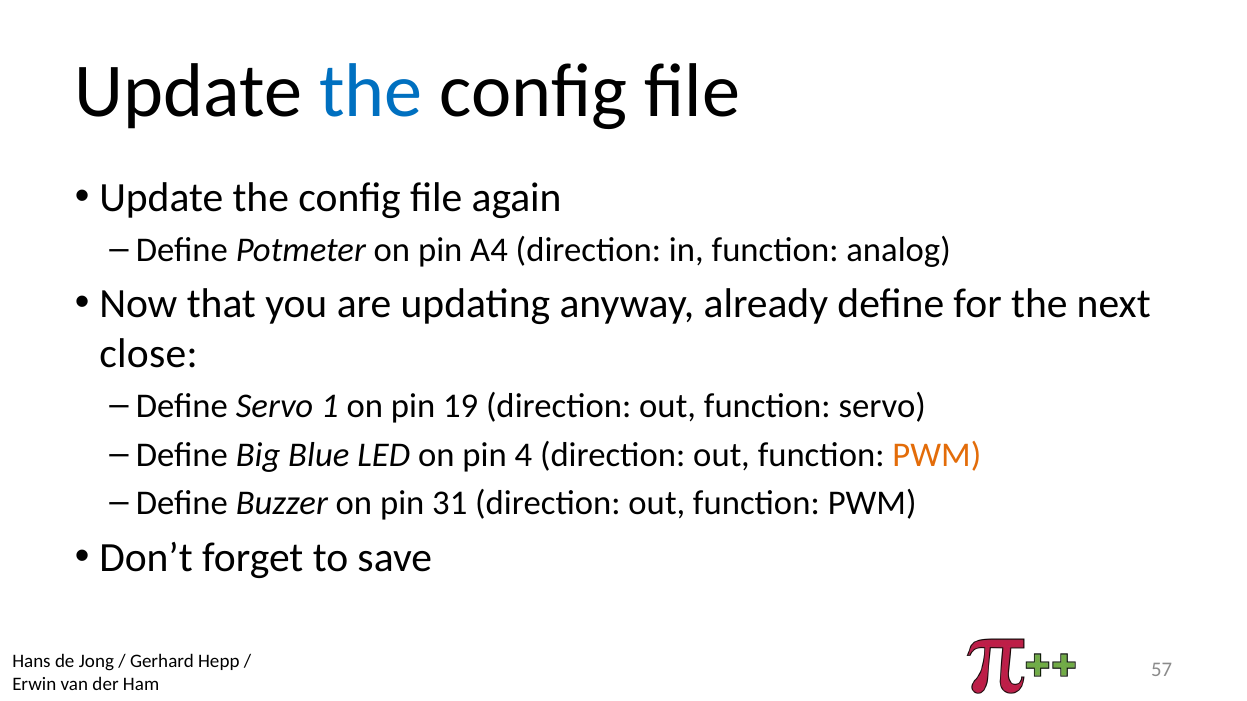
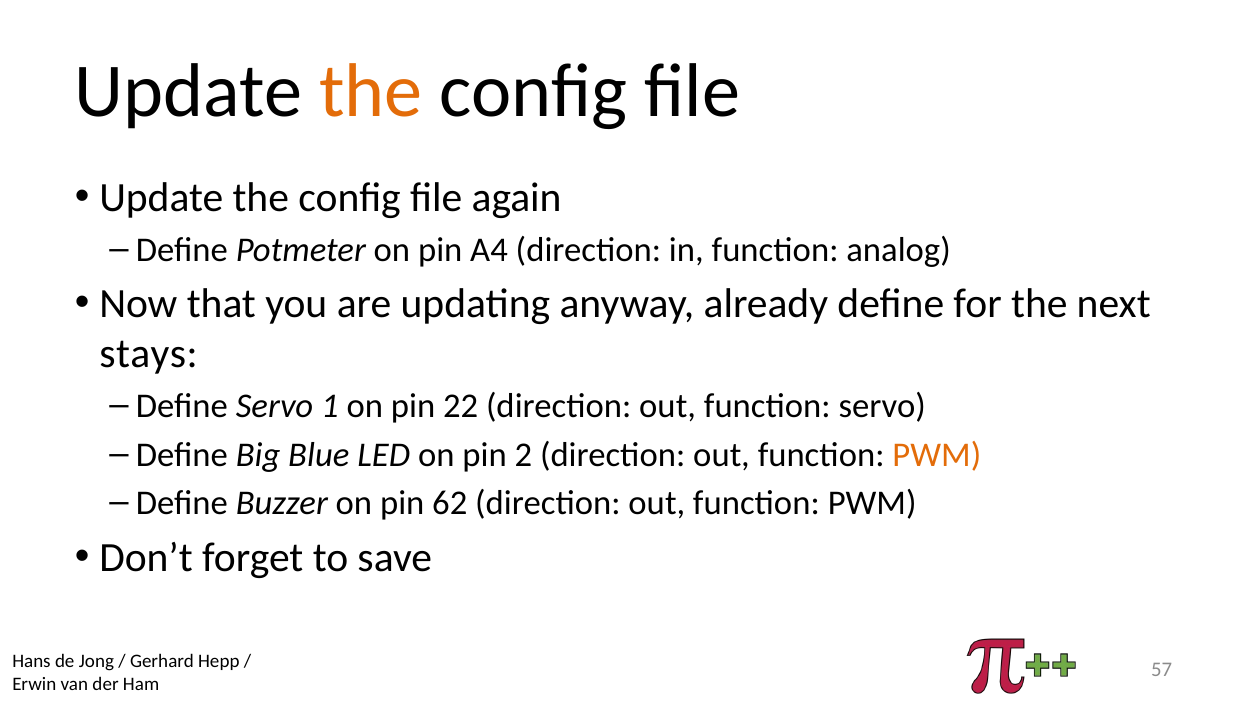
the colour: blue -> orange (371, 92)
close: close -> stays (148, 354)
19: 19 -> 22 (461, 407)
4: 4 -> 2 (523, 455)
31: 31 -> 62 (450, 504)
